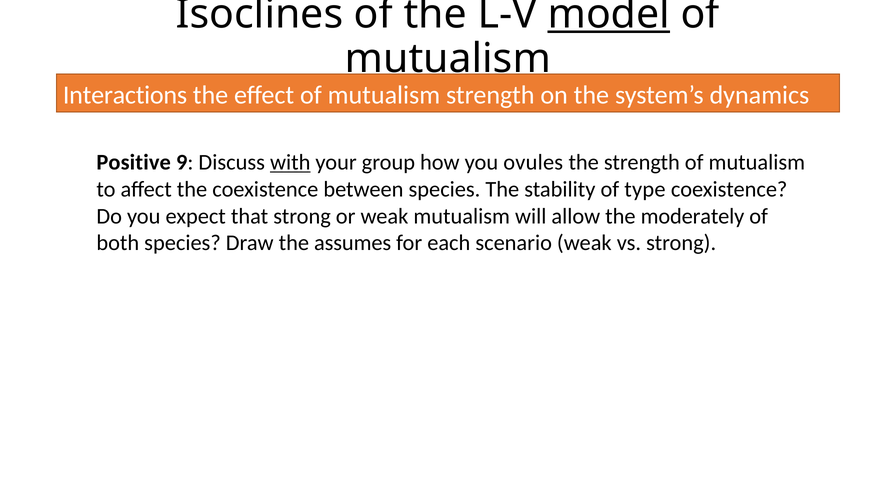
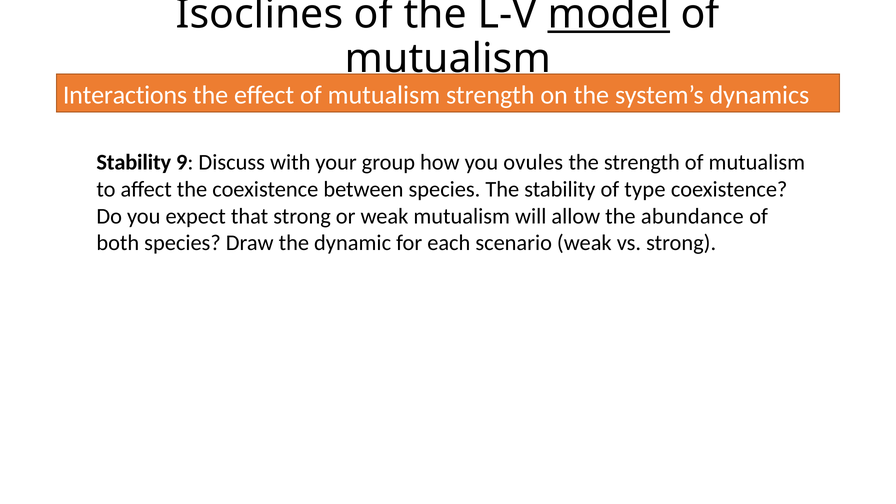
Positive: Positive -> Stability (134, 162)
with underline: present -> none (290, 162)
moderately: moderately -> abundance (692, 216)
assumes: assumes -> dynamic (353, 243)
